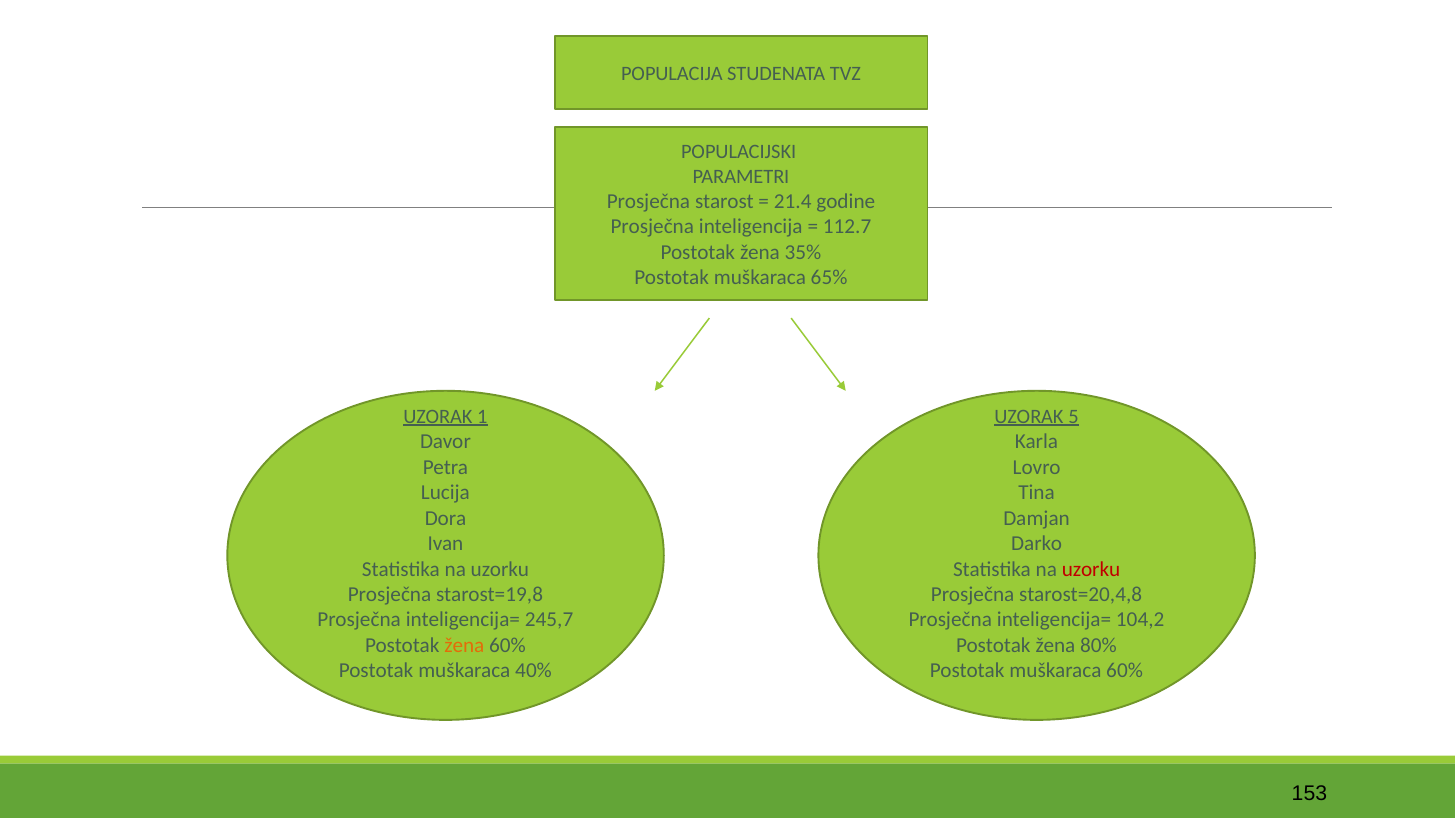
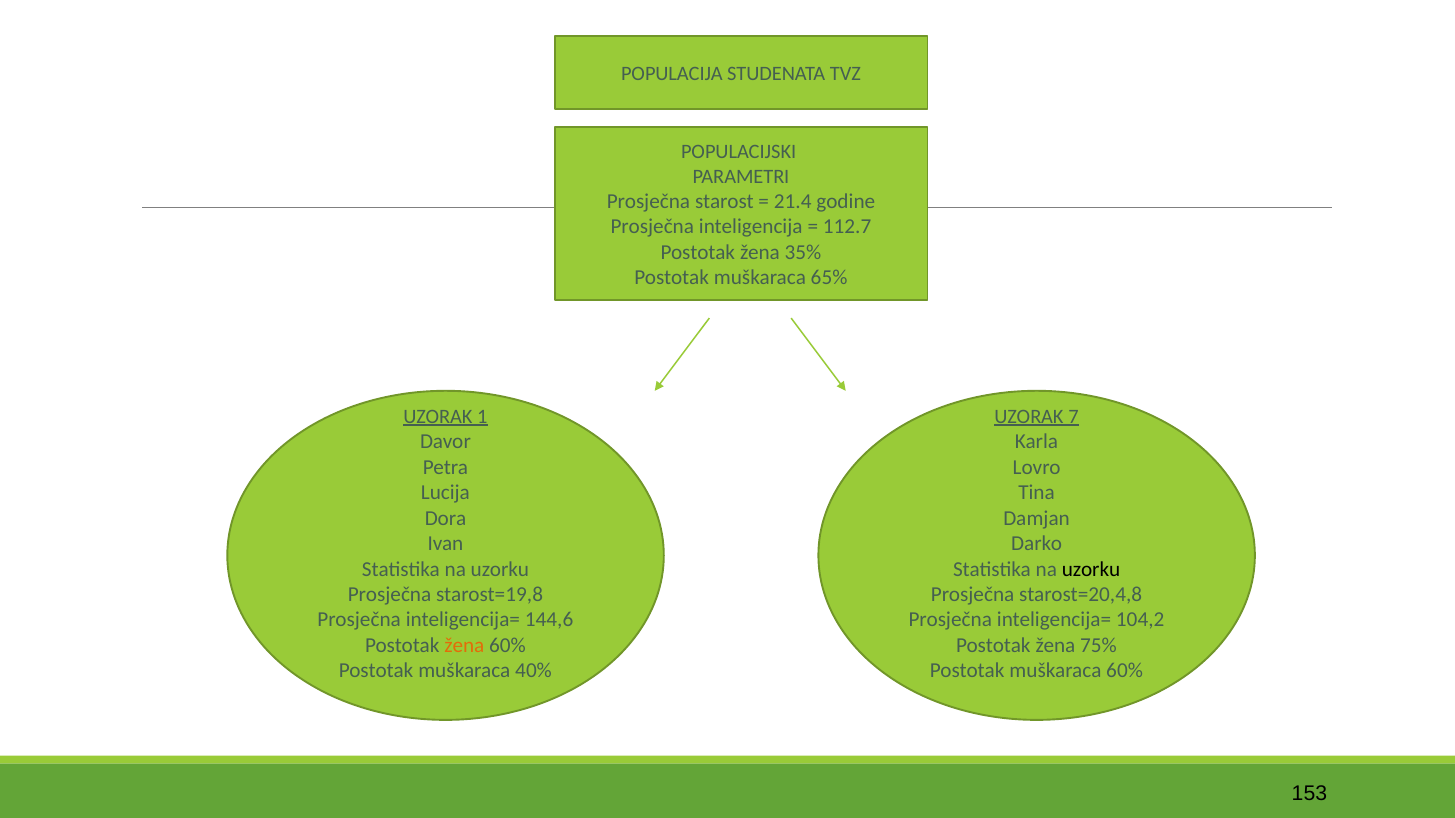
5: 5 -> 7 (1073, 417)
uzorku colour: red -> black (1091, 569)
245,7: 245,7 -> 144,6 (549, 620)
80%: 80% -> 75% (1099, 646)
